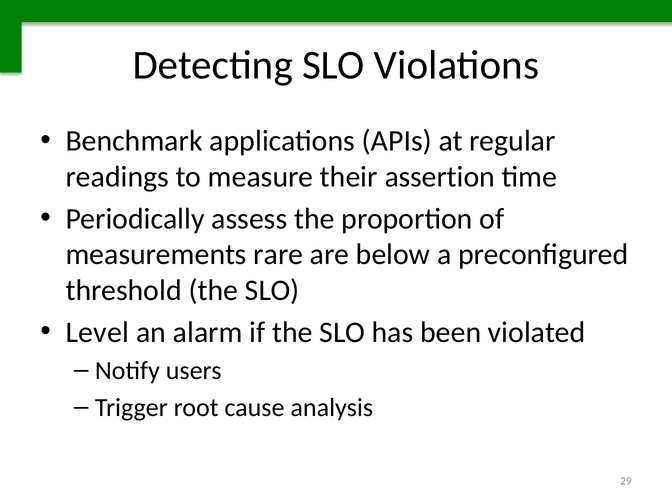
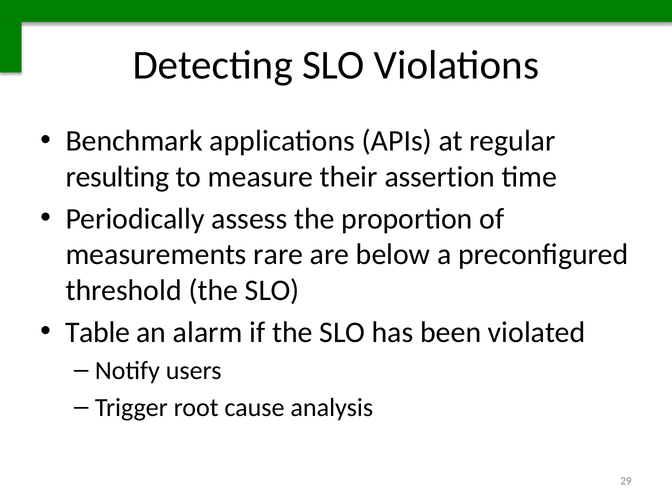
readings: readings -> resulting (117, 177)
Level: Level -> Table (98, 332)
